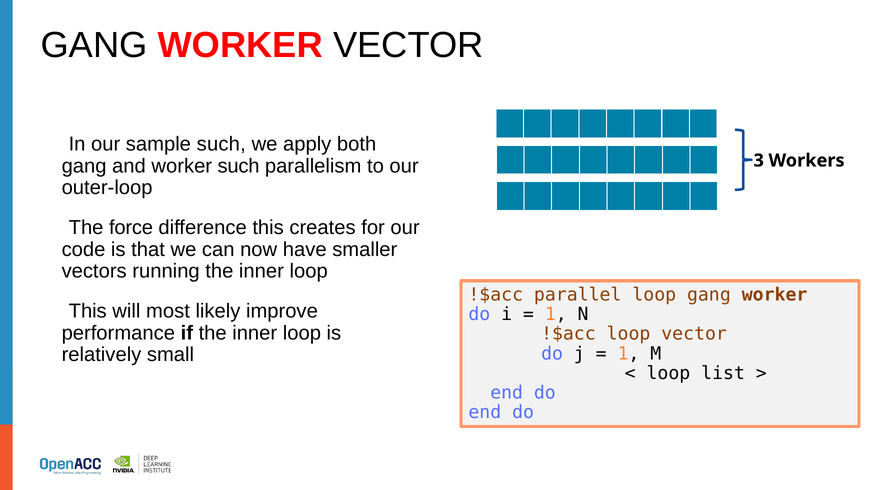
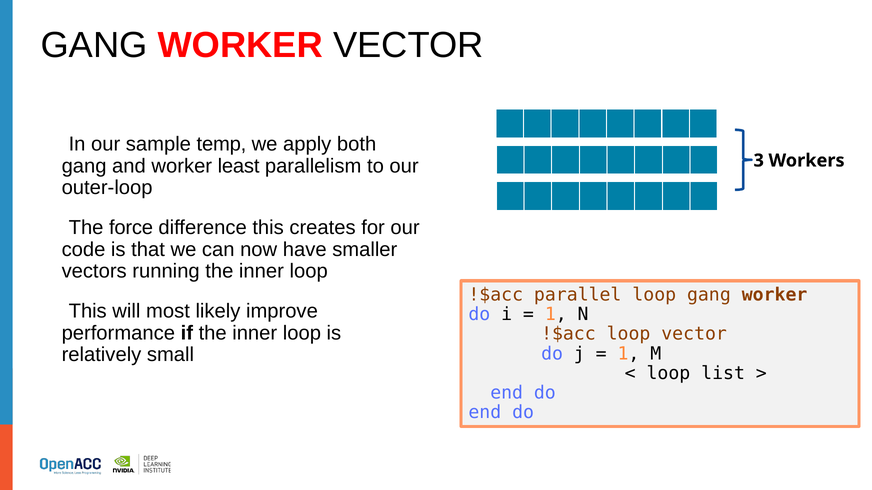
sample such: such -> temp (221, 144)
worker such: such -> least (239, 166)
